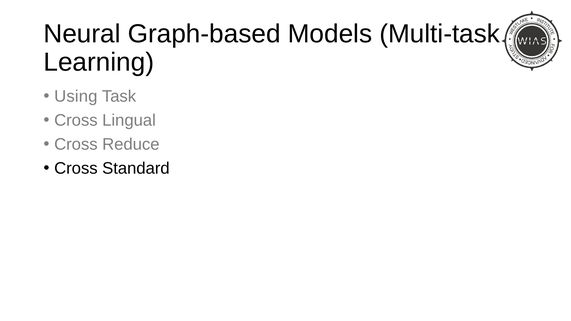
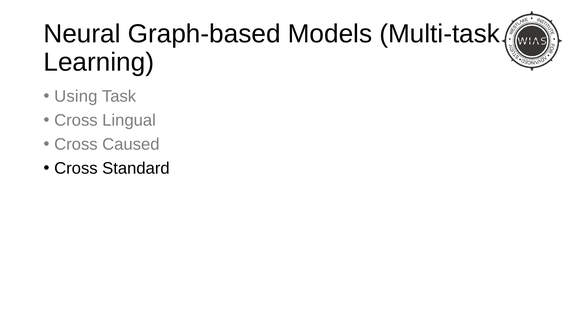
Reduce: Reduce -> Caused (131, 144)
